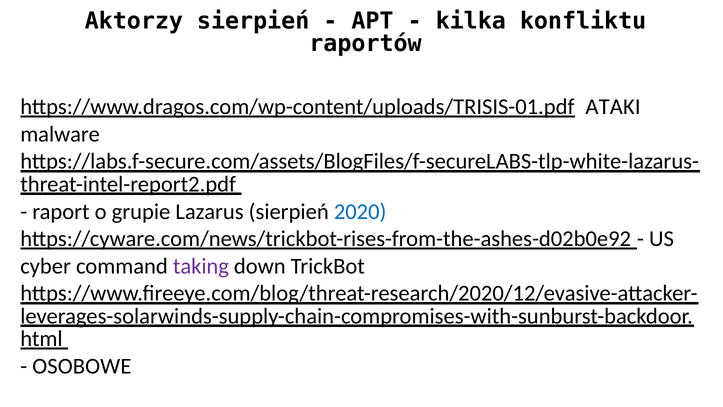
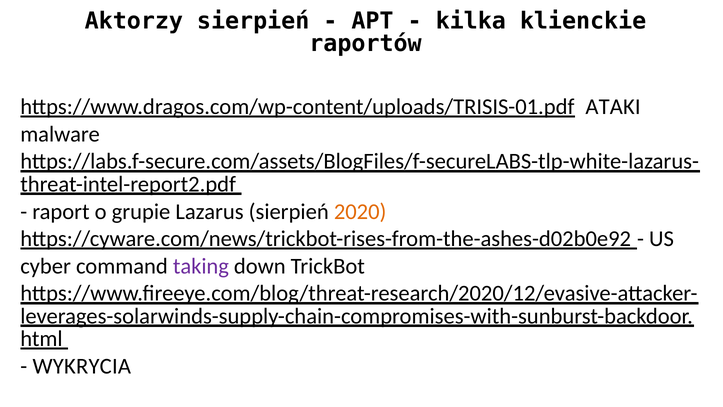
konfliktu: konfliktu -> klienckie (583, 21)
2020 colour: blue -> orange (360, 211)
OSOBOWE: OSOBOWE -> WYKRYCIA (82, 366)
